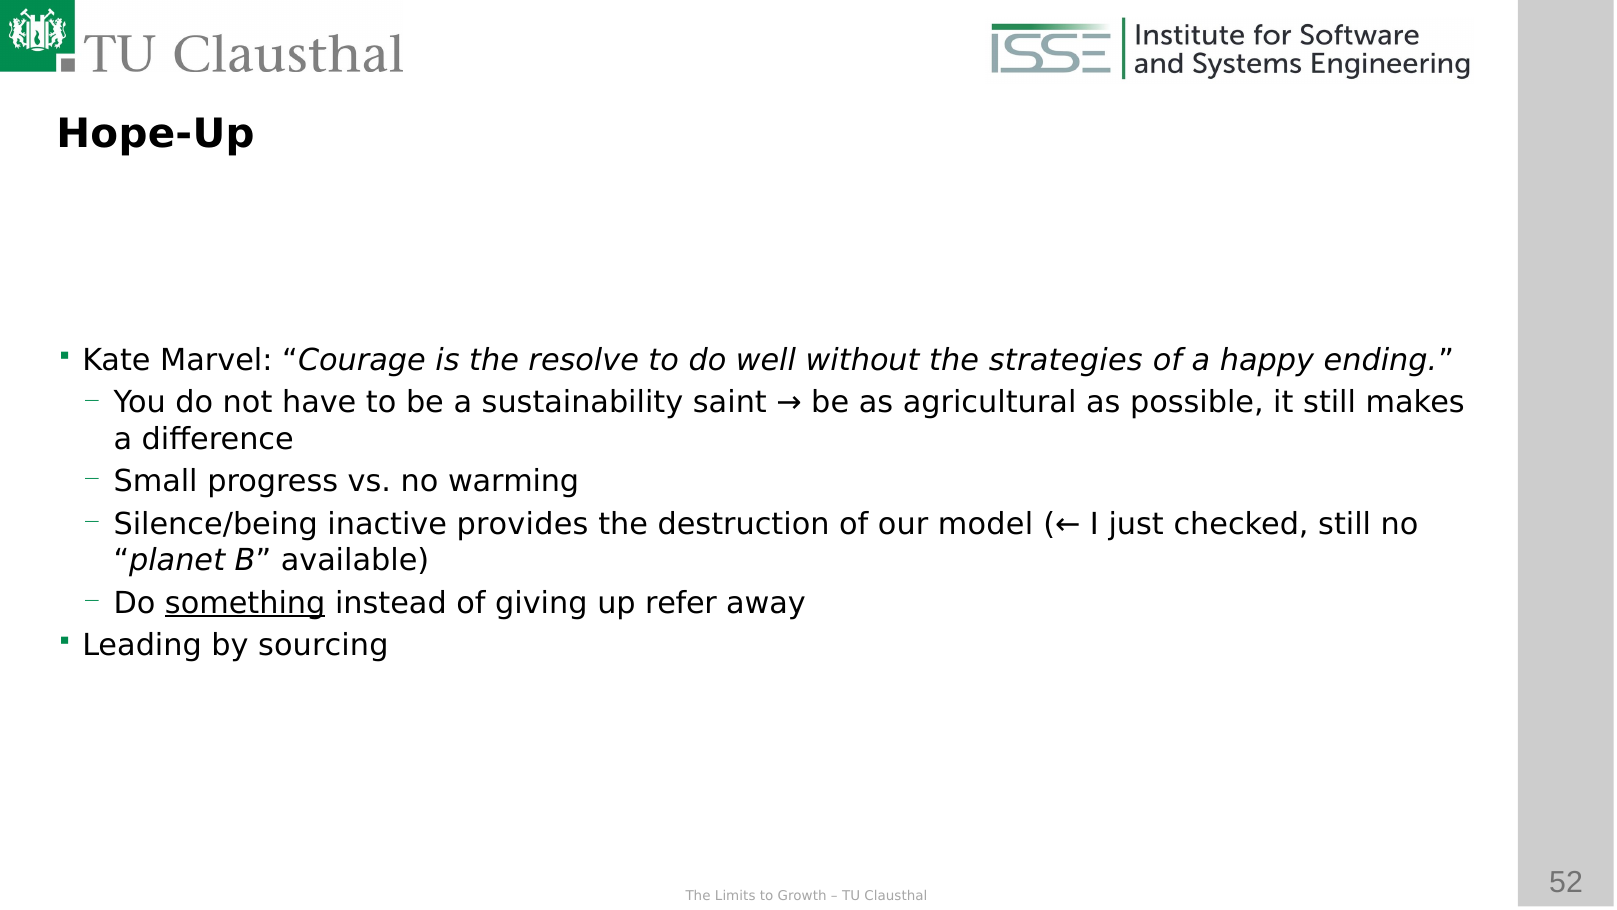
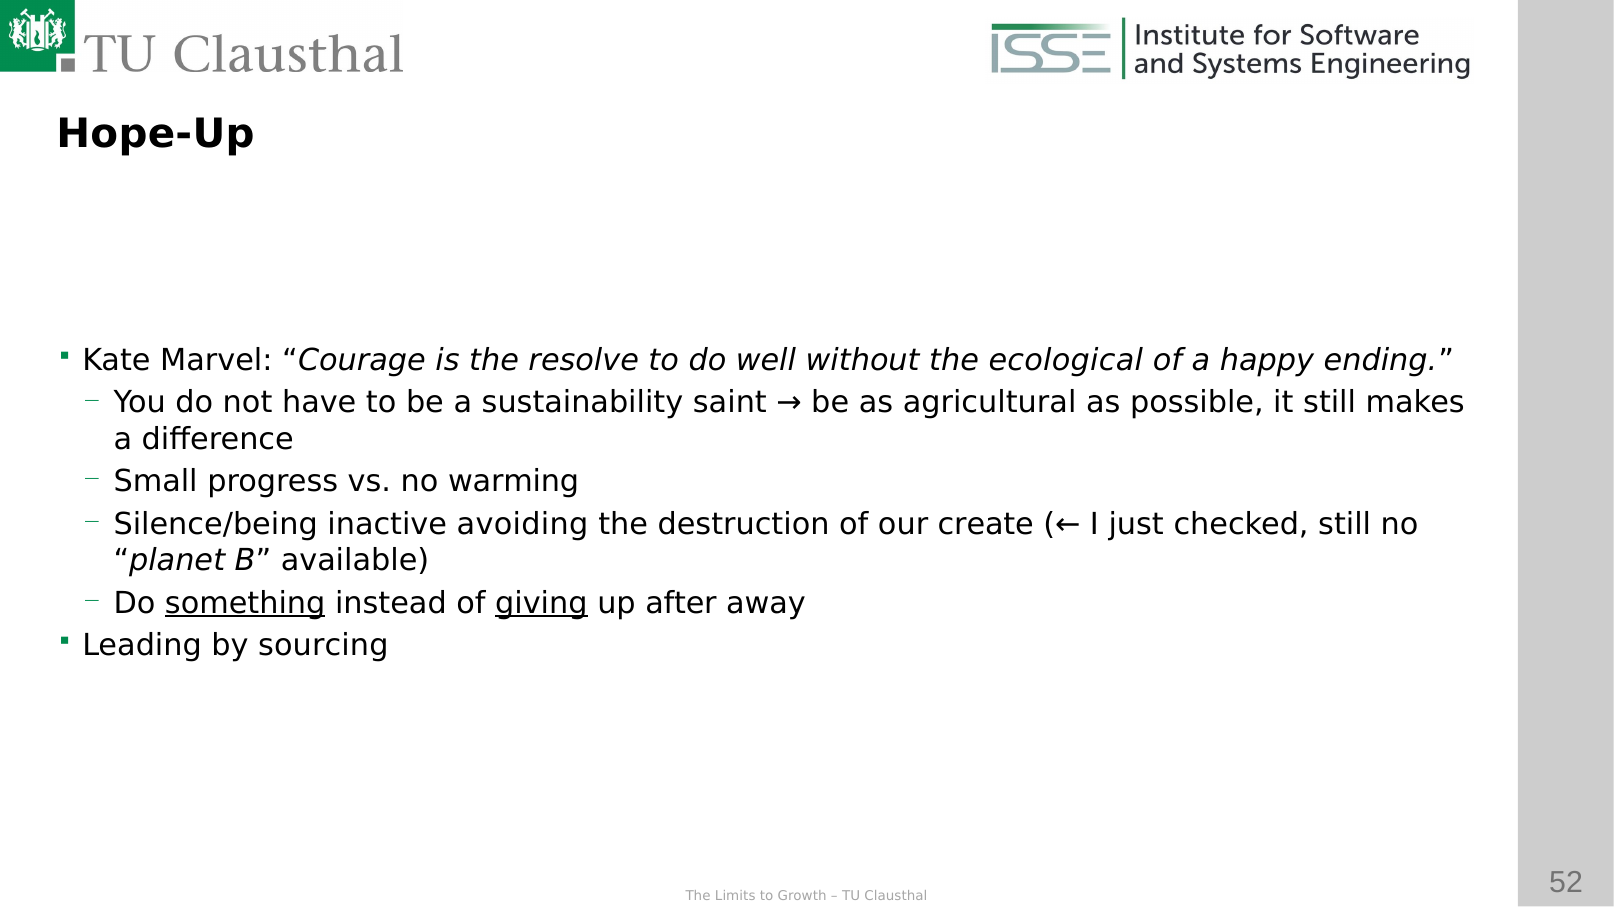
strategies: strategies -> ecological (1066, 360)
provides: provides -> avoiding (522, 524)
model: model -> create (986, 524)
giving underline: none -> present (541, 603)
refer: refer -> after (681, 603)
